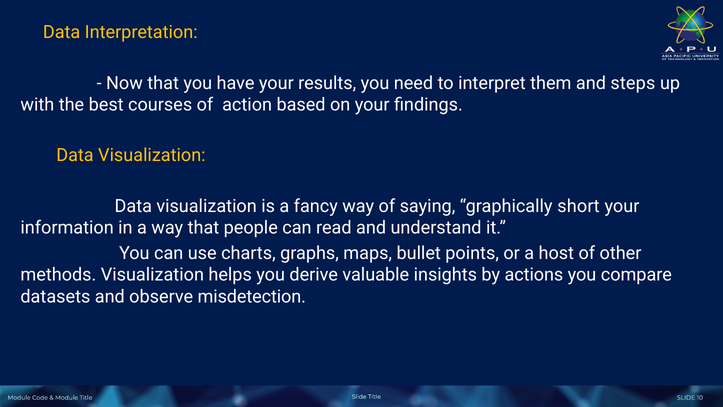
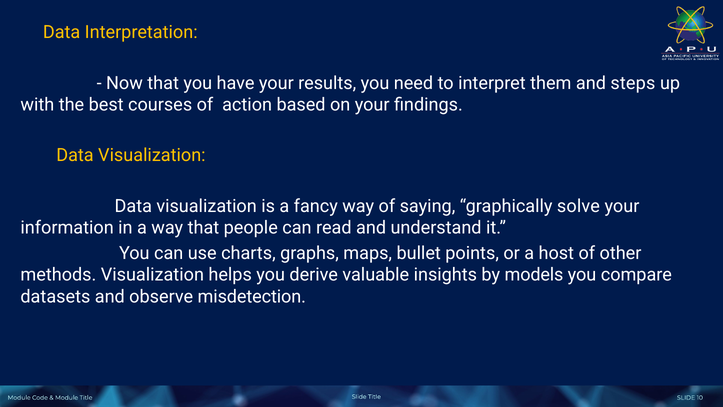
short: short -> solve (578, 206)
actions: actions -> models (534, 275)
